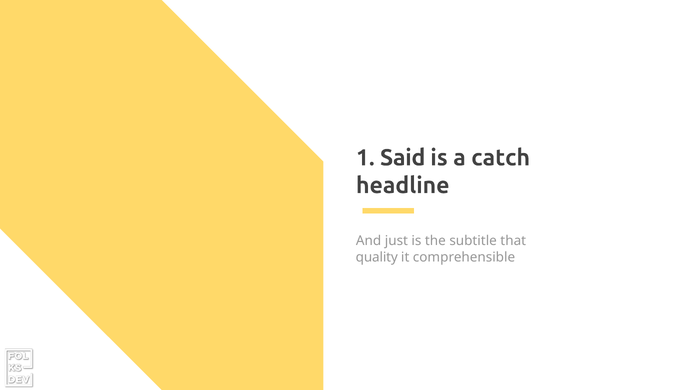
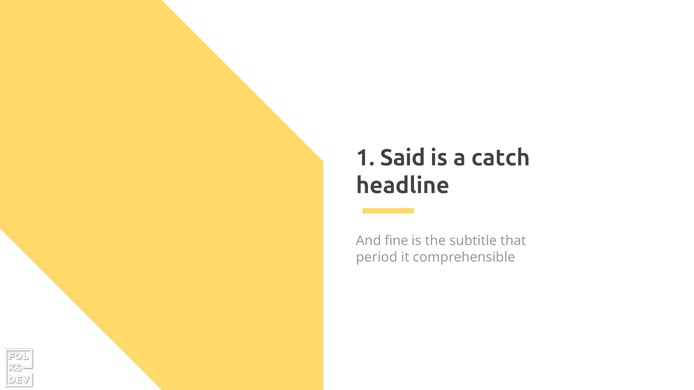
just: just -> fine (396, 241)
quality: quality -> period (377, 257)
